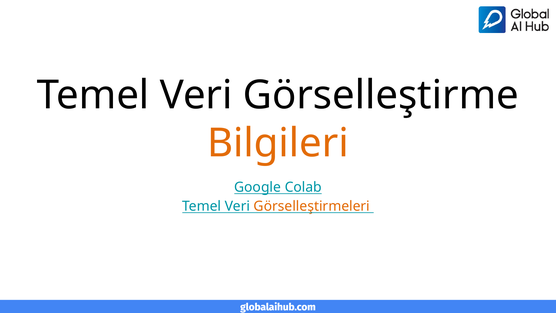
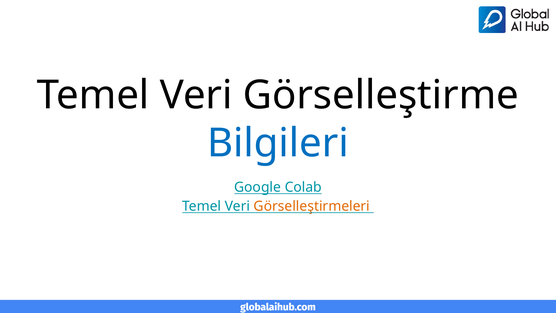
Bilgileri colour: orange -> blue (278, 143)
